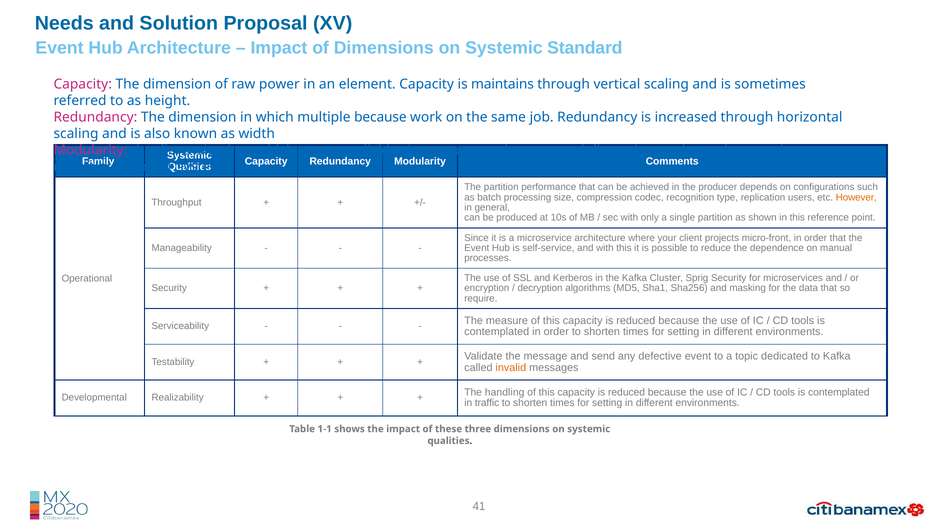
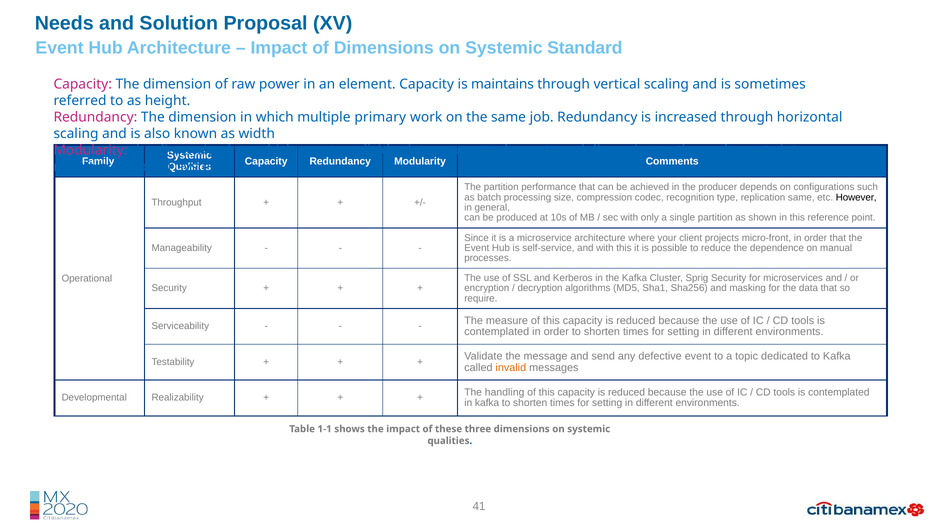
multiple because: because -> primary (380, 117)
replication users: users -> same (801, 197)
However colour: orange -> black (856, 197)
in traffic: traffic -> kafka (487, 403)
